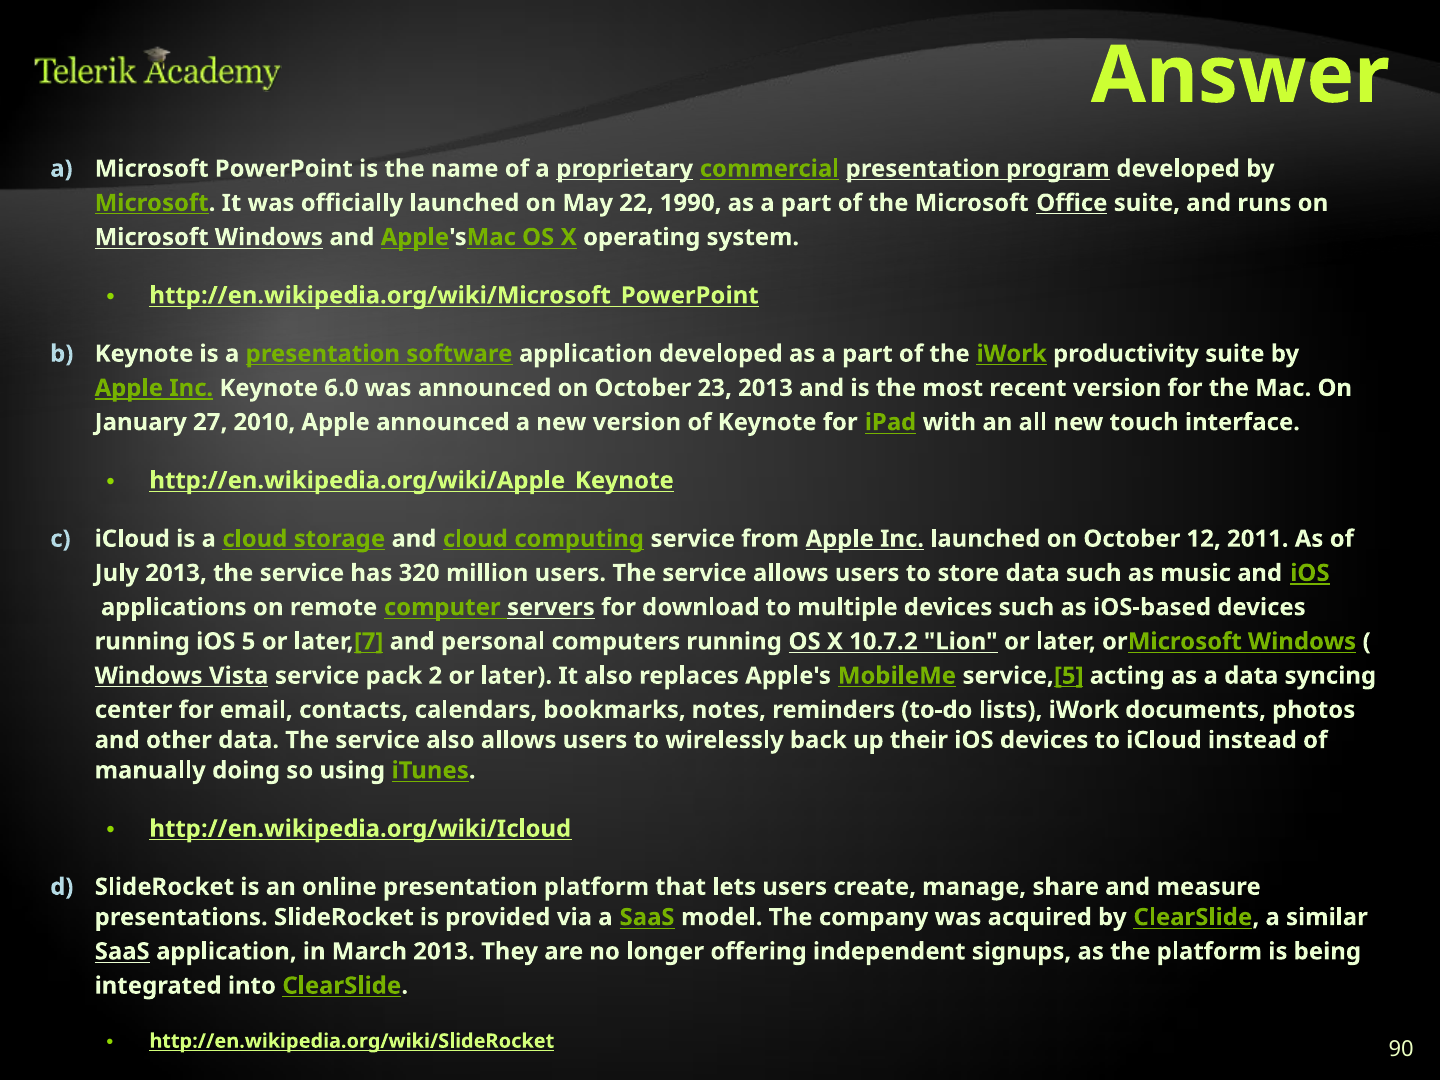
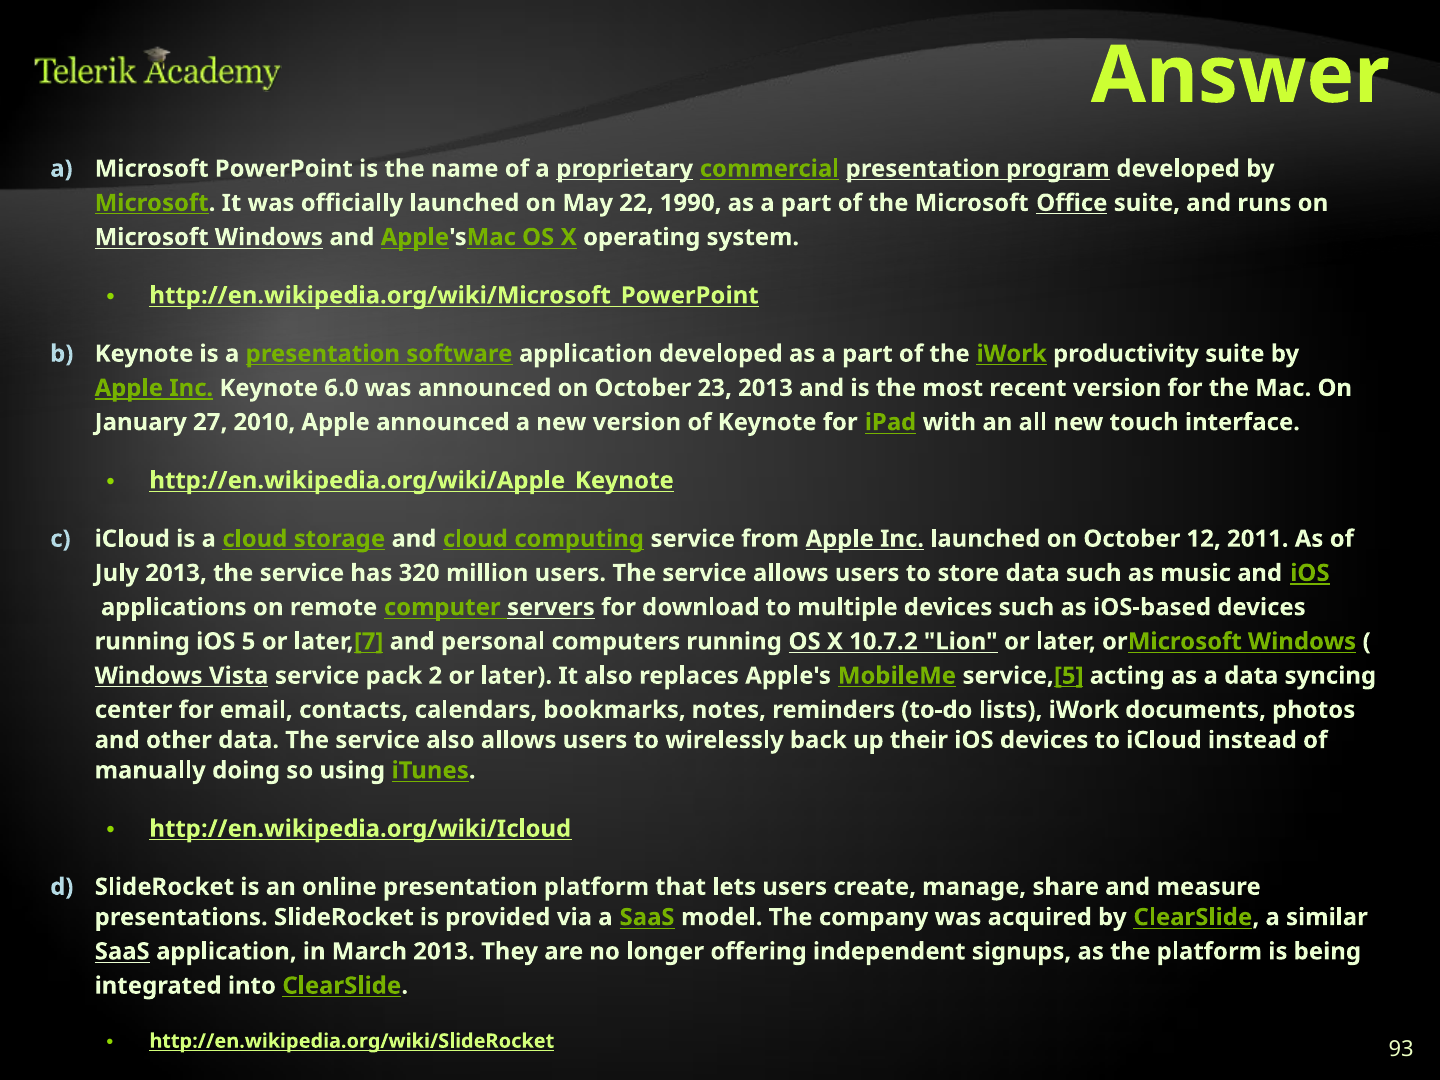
90: 90 -> 93 (1401, 1050)
